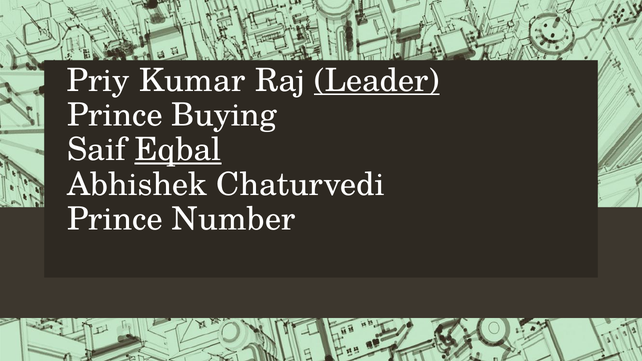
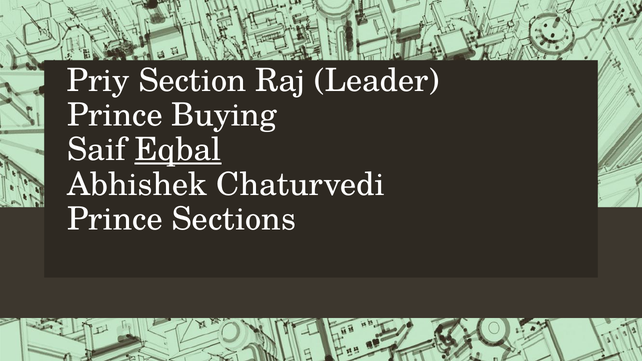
Kumar: Kumar -> Section (193, 81)
Leader underline: present -> none (377, 81)
Number: Number -> Sections (234, 219)
